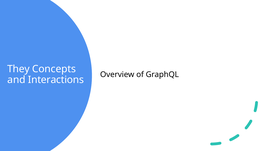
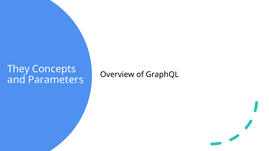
Interactions: Interactions -> Parameters (56, 80)
